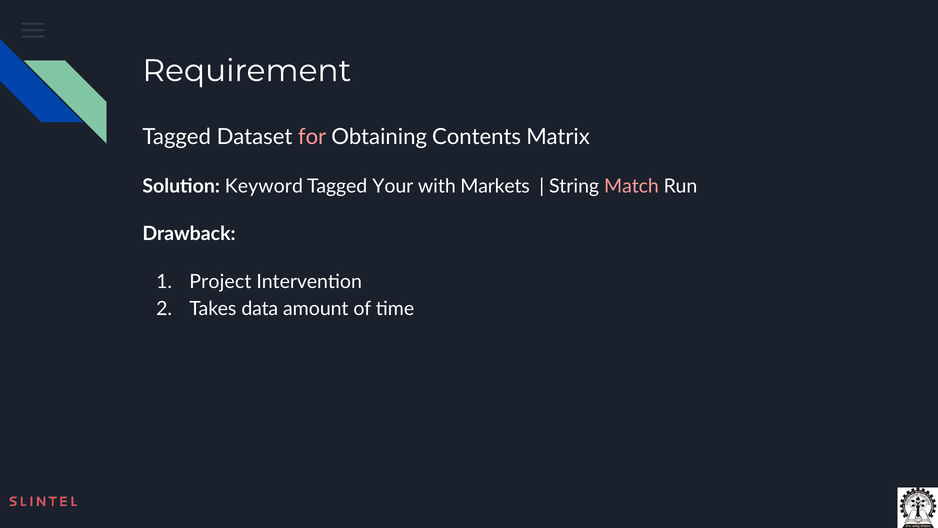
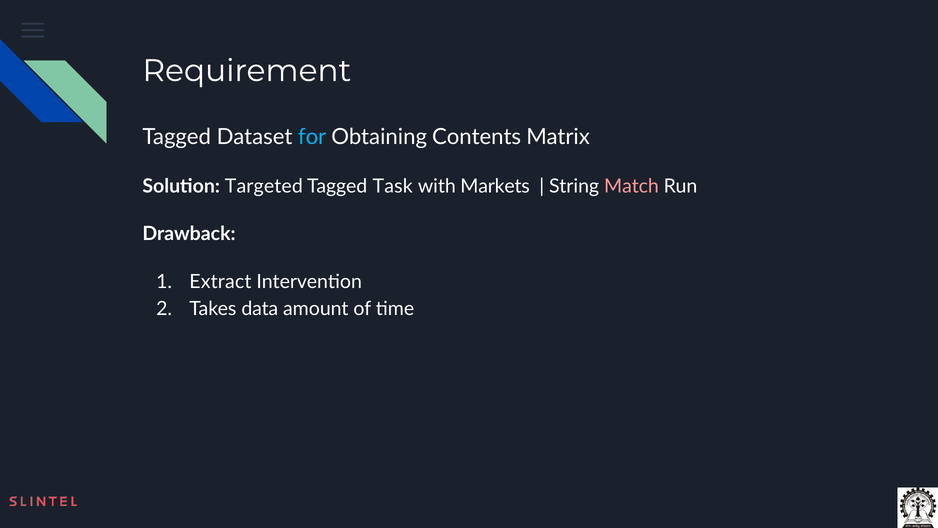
for colour: pink -> light blue (312, 137)
Keyword: Keyword -> Targeted (264, 186)
Your: Your -> Task (393, 186)
Project: Project -> Extract (220, 282)
